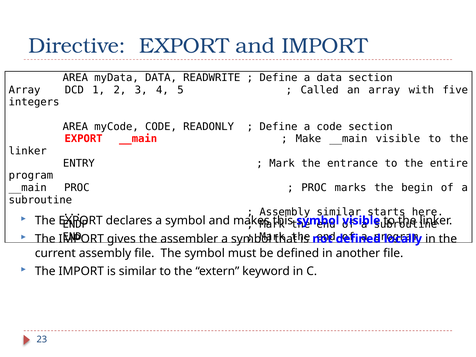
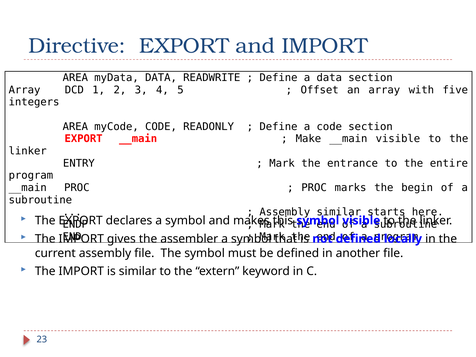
Called: Called -> Offset (320, 90)
